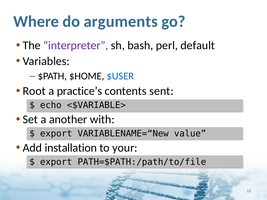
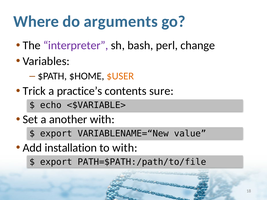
default: default -> change (198, 45)
$USER colour: blue -> orange (120, 76)
Root: Root -> Trick (34, 91)
sent: sent -> sure (161, 91)
to your: your -> with (125, 148)
